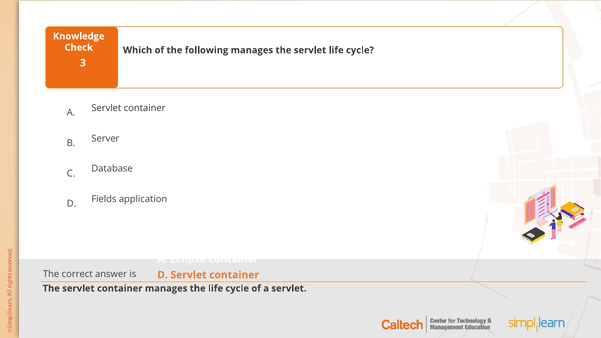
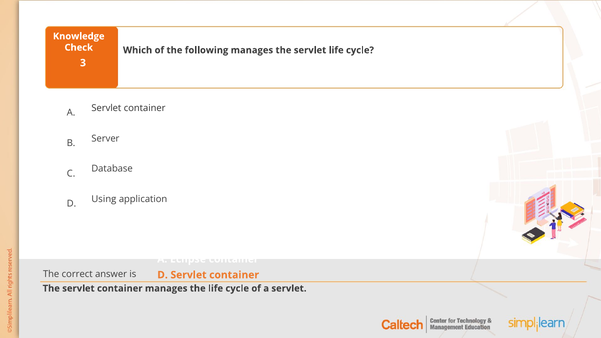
Fields: Fields -> Using (104, 199)
